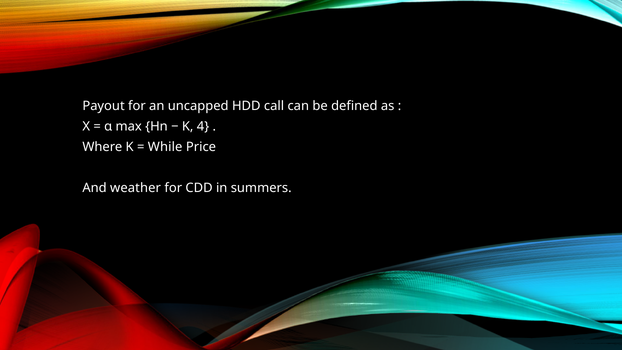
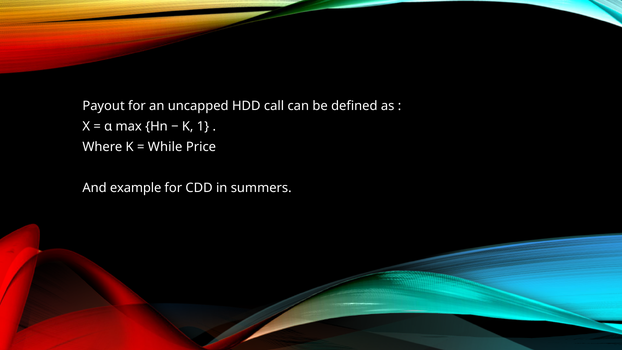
4: 4 -> 1 (203, 126)
weather: weather -> example (136, 188)
